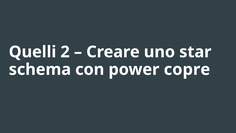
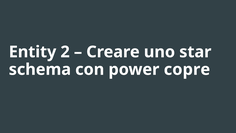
Quelli: Quelli -> Entity (33, 52)
